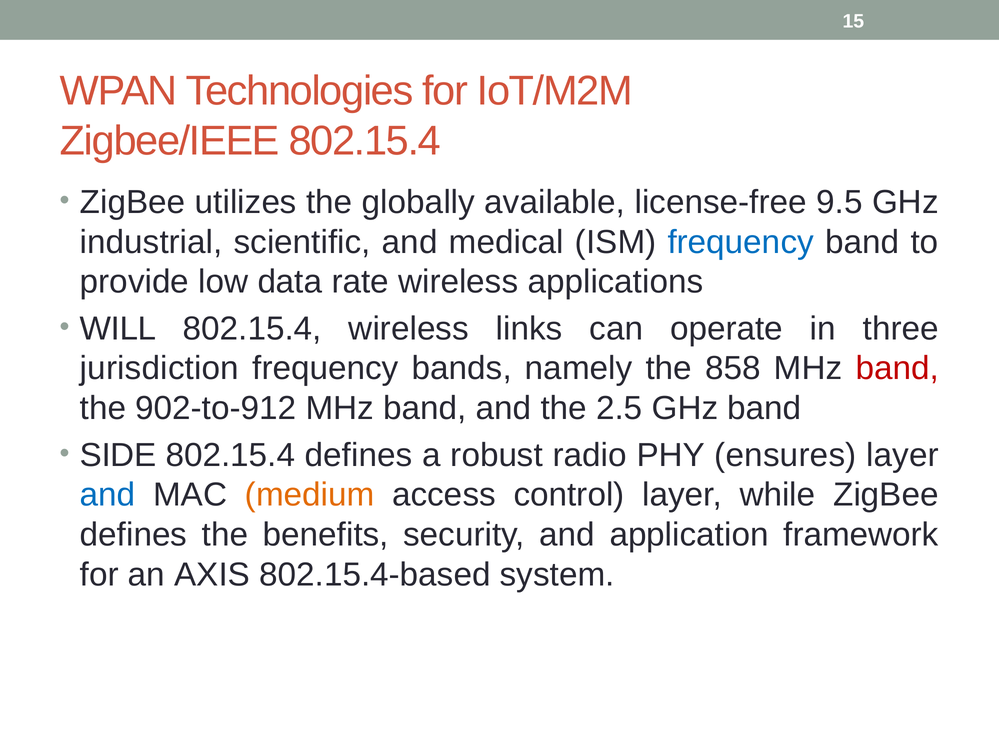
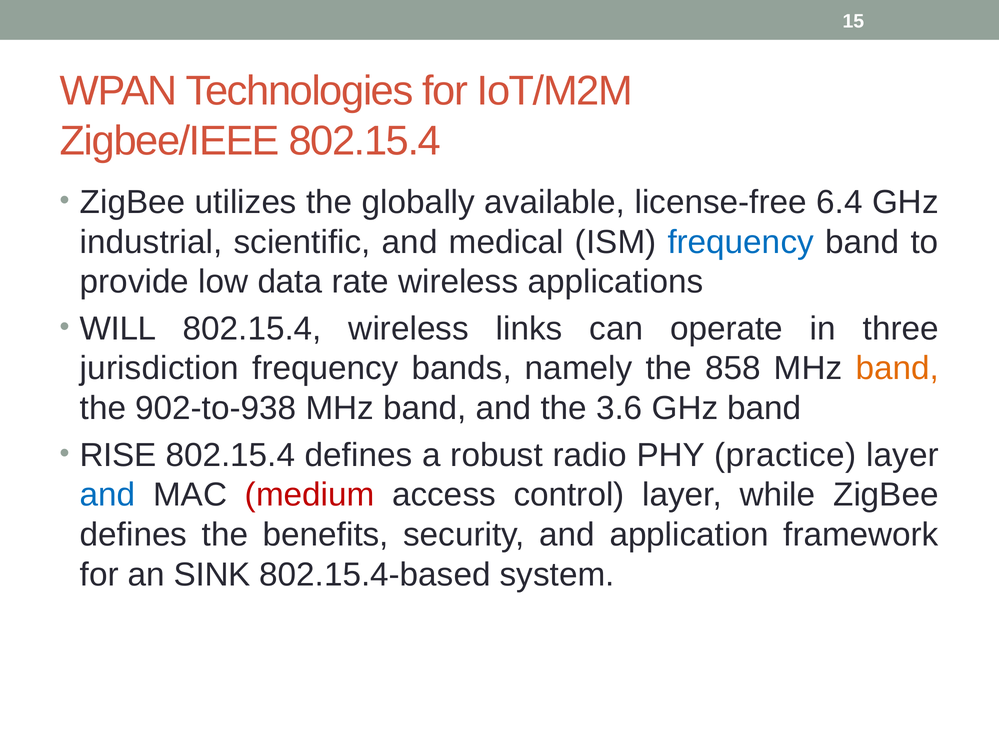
9.5: 9.5 -> 6.4 (839, 202)
band colour: red -> orange (897, 369)
902-to-912: 902-to-912 -> 902-to-938 (216, 409)
2.5: 2.5 -> 3.6 (619, 409)
SIDE: SIDE -> RISE (118, 455)
ensures: ensures -> practice (785, 455)
medium colour: orange -> red (310, 495)
AXIS: AXIS -> SINK (212, 575)
